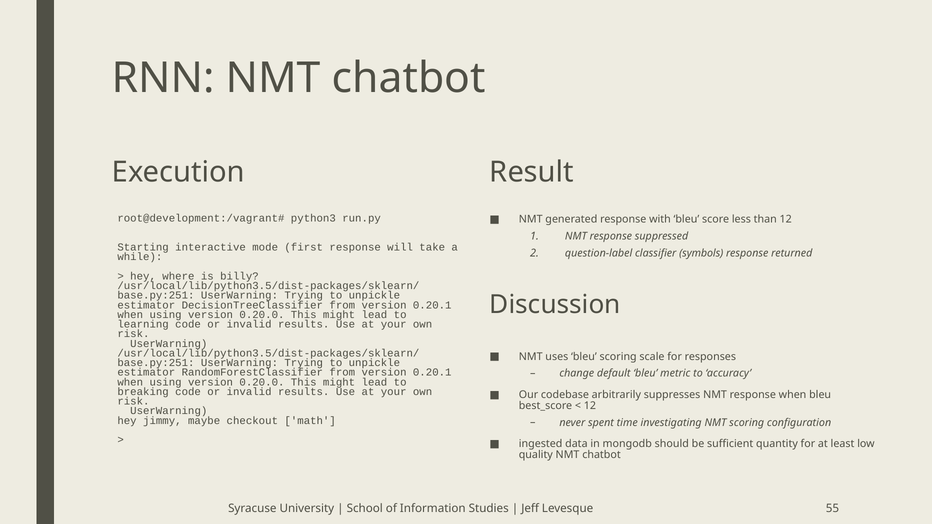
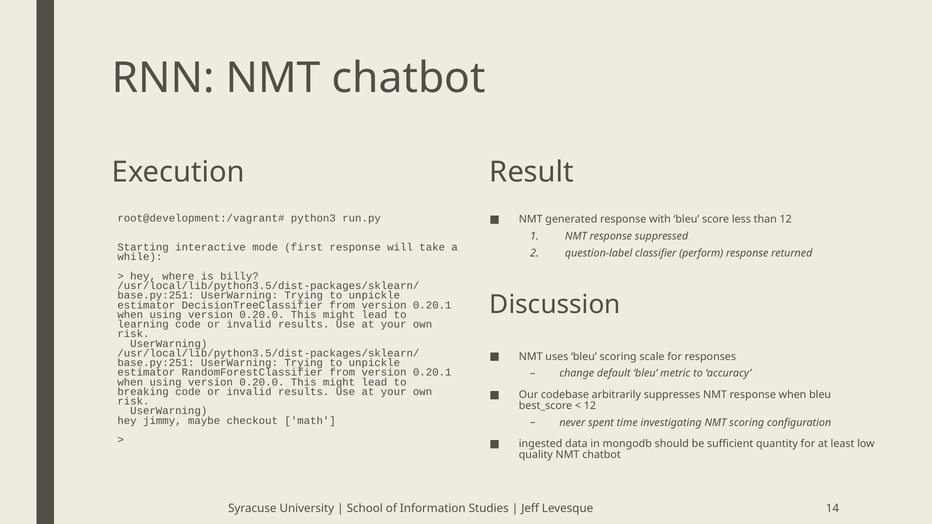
symbols: symbols -> perform (701, 253)
55: 55 -> 14 (833, 509)
